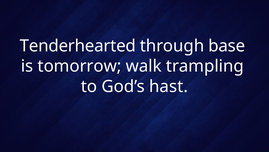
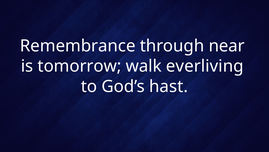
Tenderhearted: Tenderhearted -> Remembrance (78, 46)
base: base -> near (227, 46)
trampling: trampling -> everliving (205, 66)
